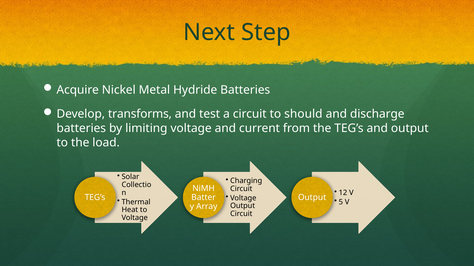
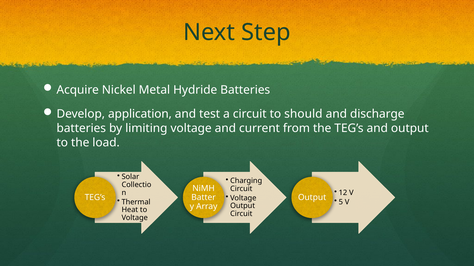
transforms: transforms -> application (140, 114)
